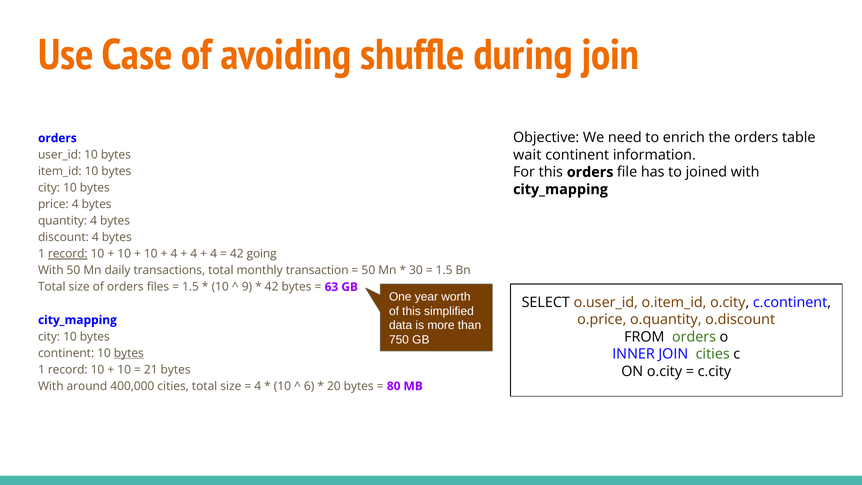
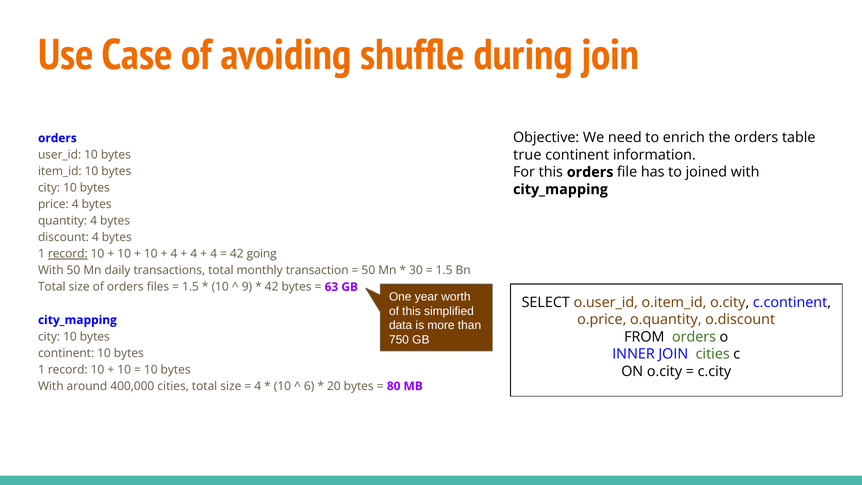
wait: wait -> true (527, 155)
bytes underline: present -> none (129, 353)
21: 21 -> 10 (151, 370)
